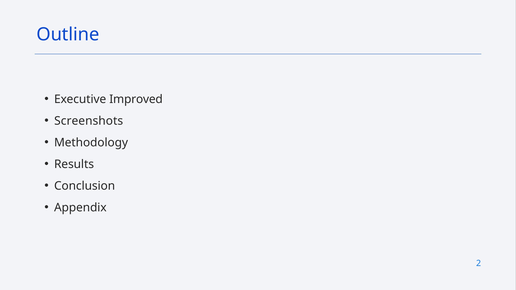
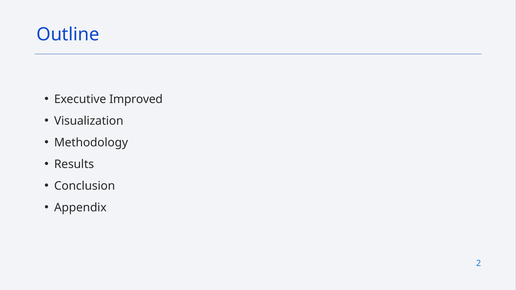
Screenshots: Screenshots -> Visualization (89, 121)
